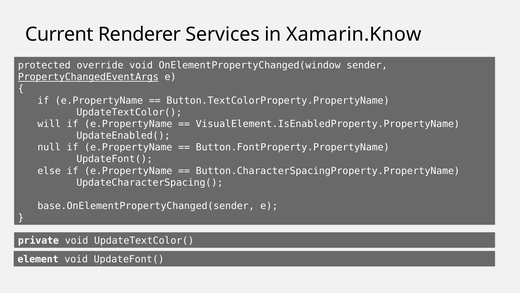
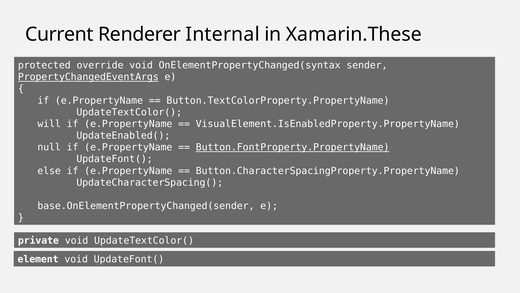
Services: Services -> Internal (223, 34)
Xamarin.Know: Xamarin.Know -> Xamarin.These (354, 34)
OnElementPropertyChanged(window: OnElementPropertyChanged(window -> OnElementPropertyChanged(syntax (250, 65)
Button.FontProperty.PropertyName underline: none -> present (293, 147)
